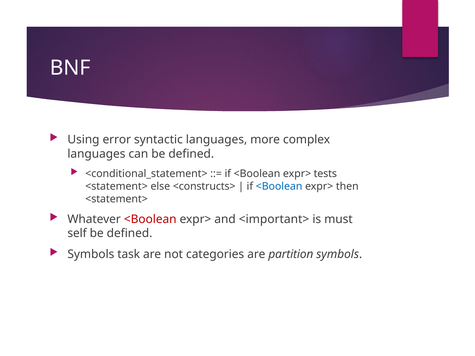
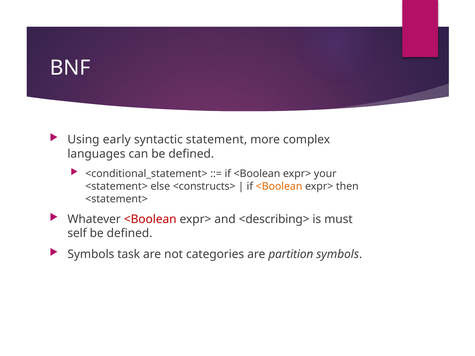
error: error -> early (117, 140)
syntactic languages: languages -> statement (217, 140)
tests: tests -> your (325, 174)
<Boolean colour: blue -> orange (279, 187)
<important>: <important> -> <describing> (274, 219)
